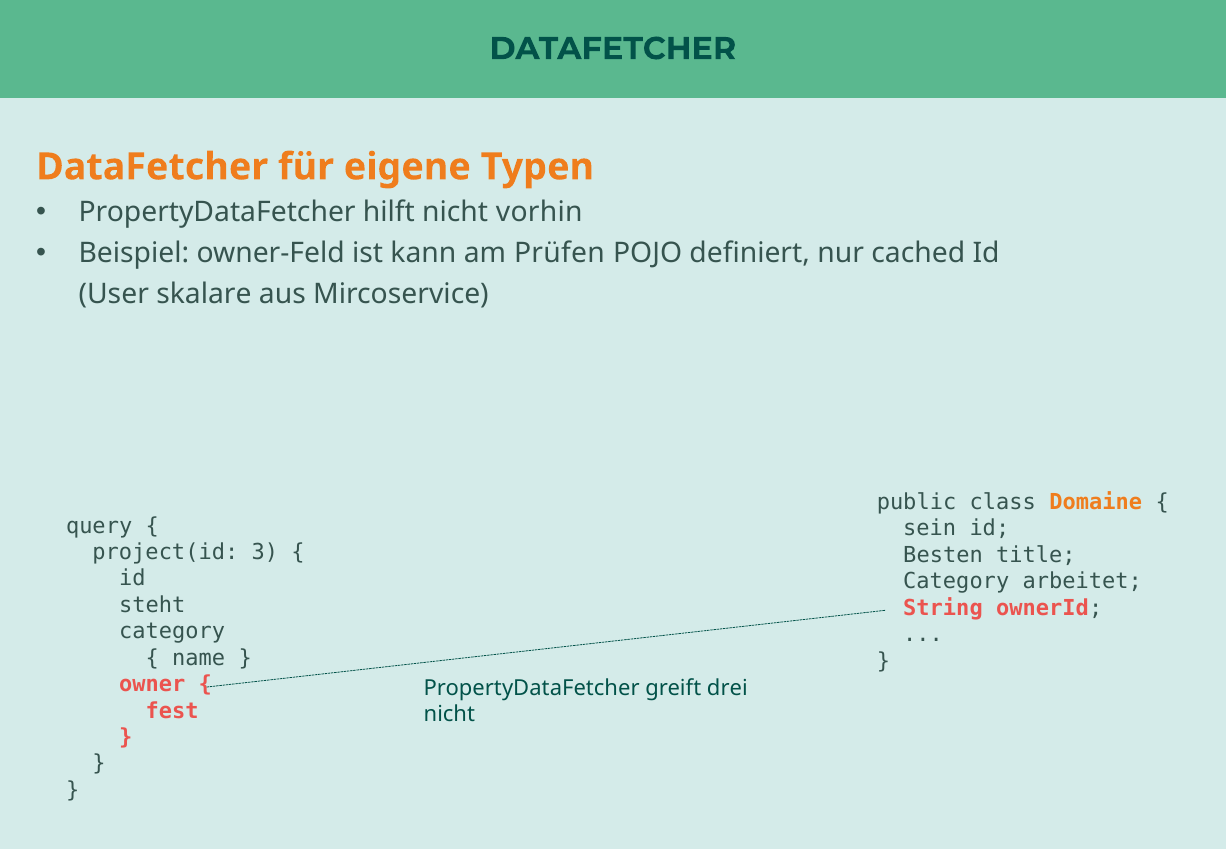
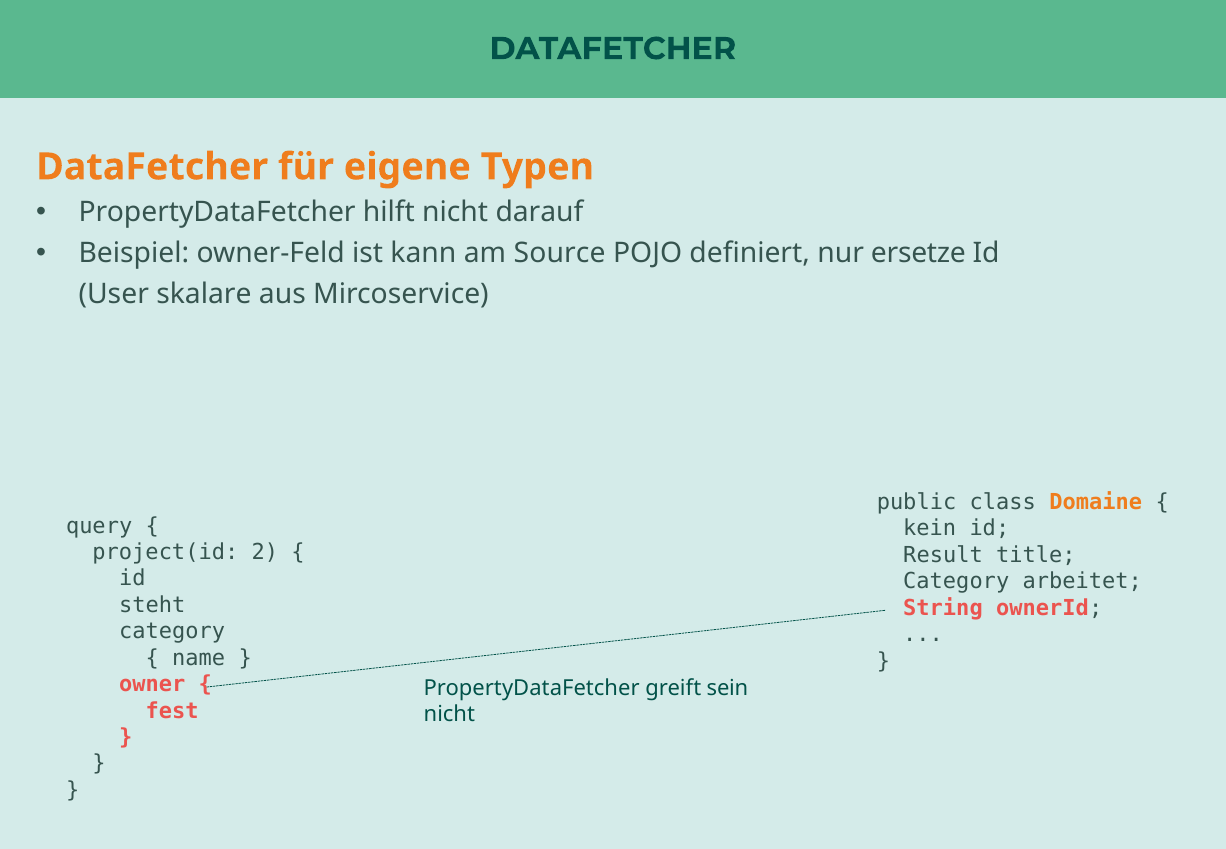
vorhin: vorhin -> darauf (539, 213)
Prüfen: Prüfen -> Source (560, 253)
cached: cached -> ersetze (918, 253)
sein: sein -> kein (930, 529)
3: 3 -> 2 (265, 552)
Besten: Besten -> Result (943, 555)
drei: drei -> sein (728, 688)
